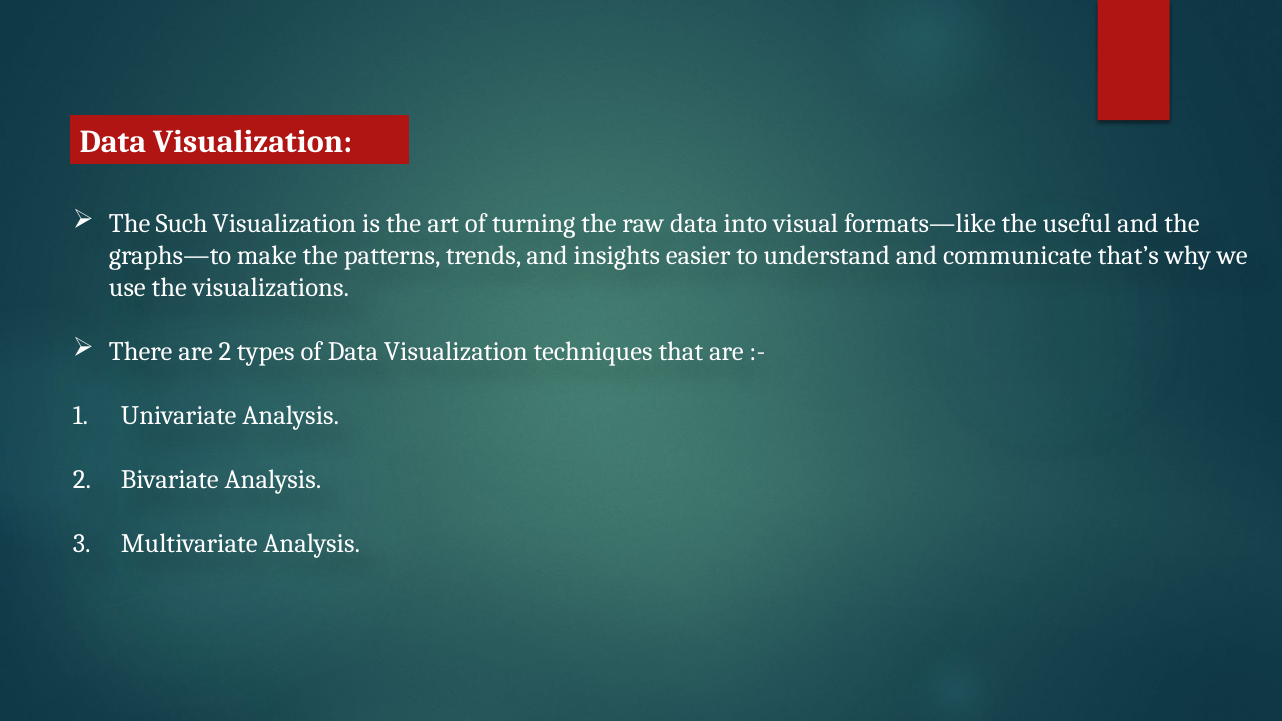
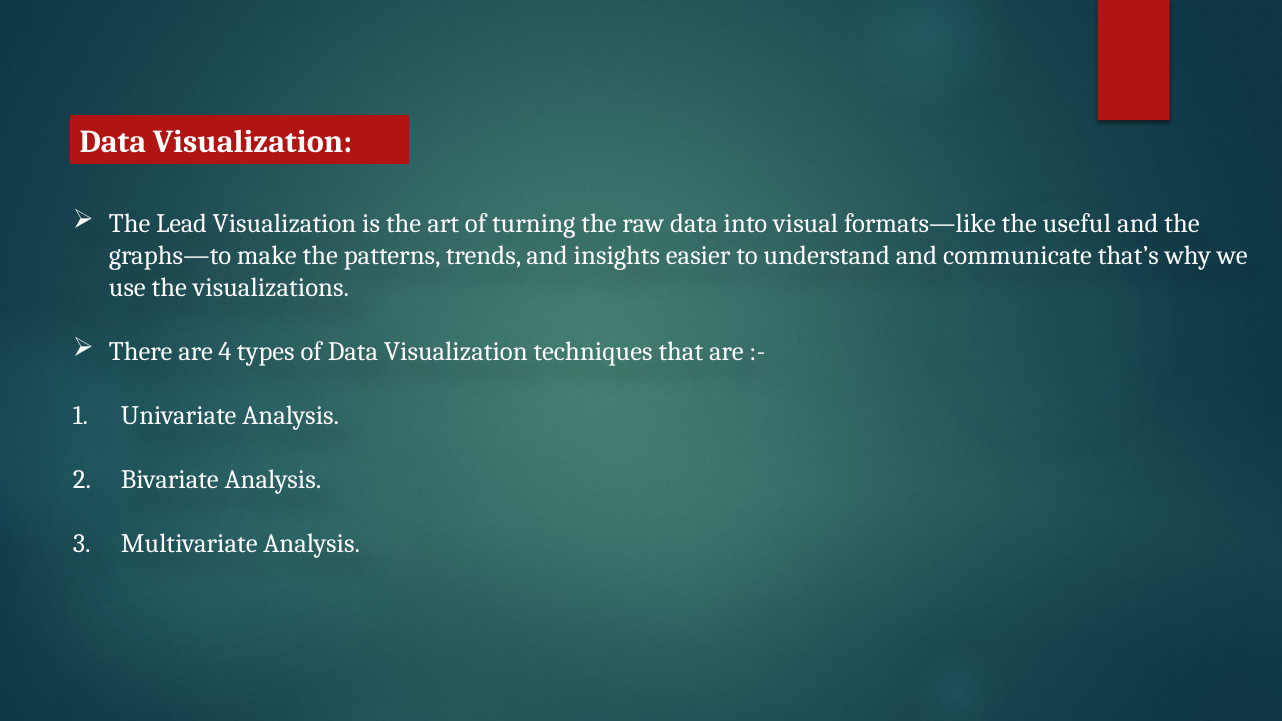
Such: Such -> Lead (182, 224)
are 2: 2 -> 4 (225, 352)
